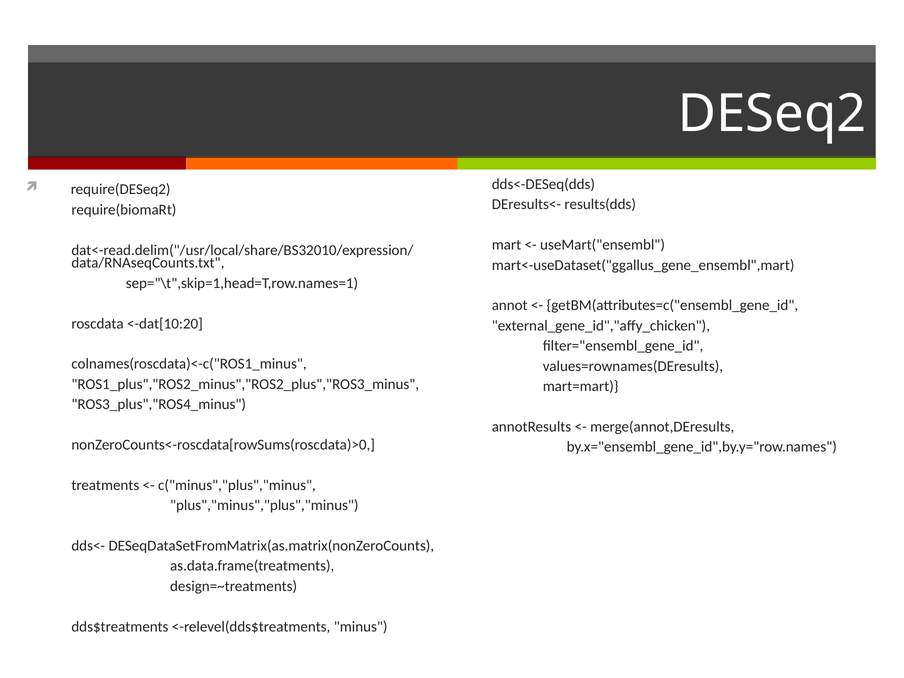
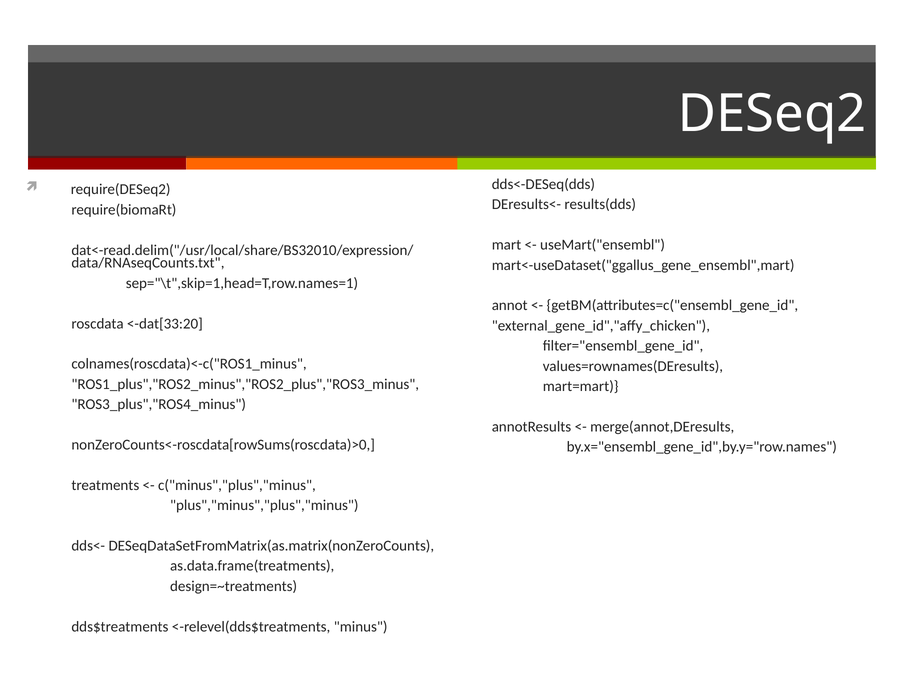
<-dat[10:20: <-dat[10:20 -> <-dat[33:20 (165, 324)
